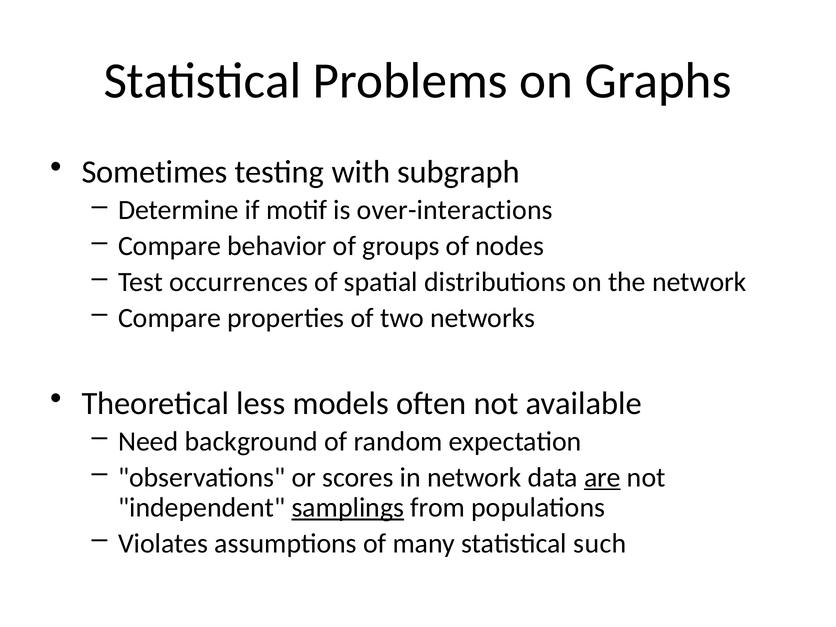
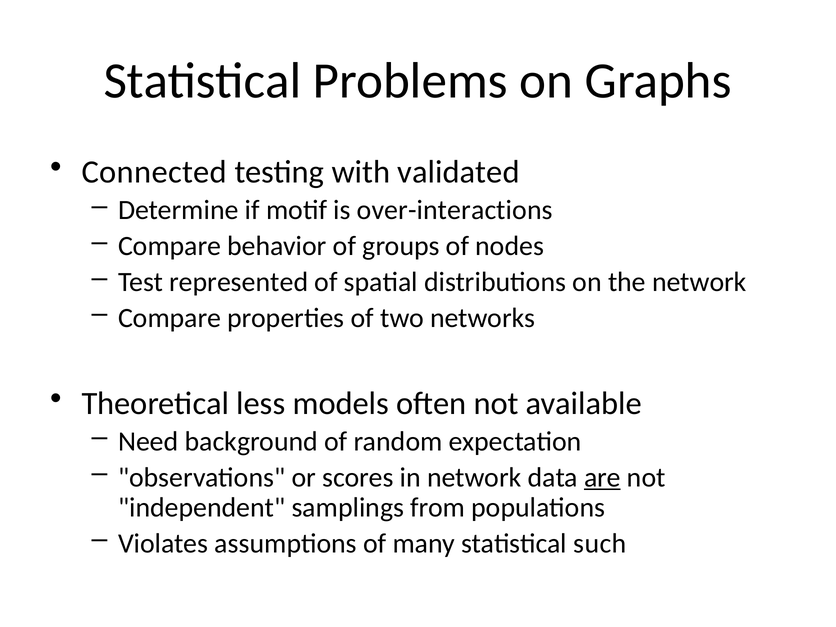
Sometimes: Sometimes -> Connected (154, 172)
subgraph: subgraph -> validated (459, 172)
occurrences: occurrences -> represented (239, 282)
samplings underline: present -> none (348, 507)
